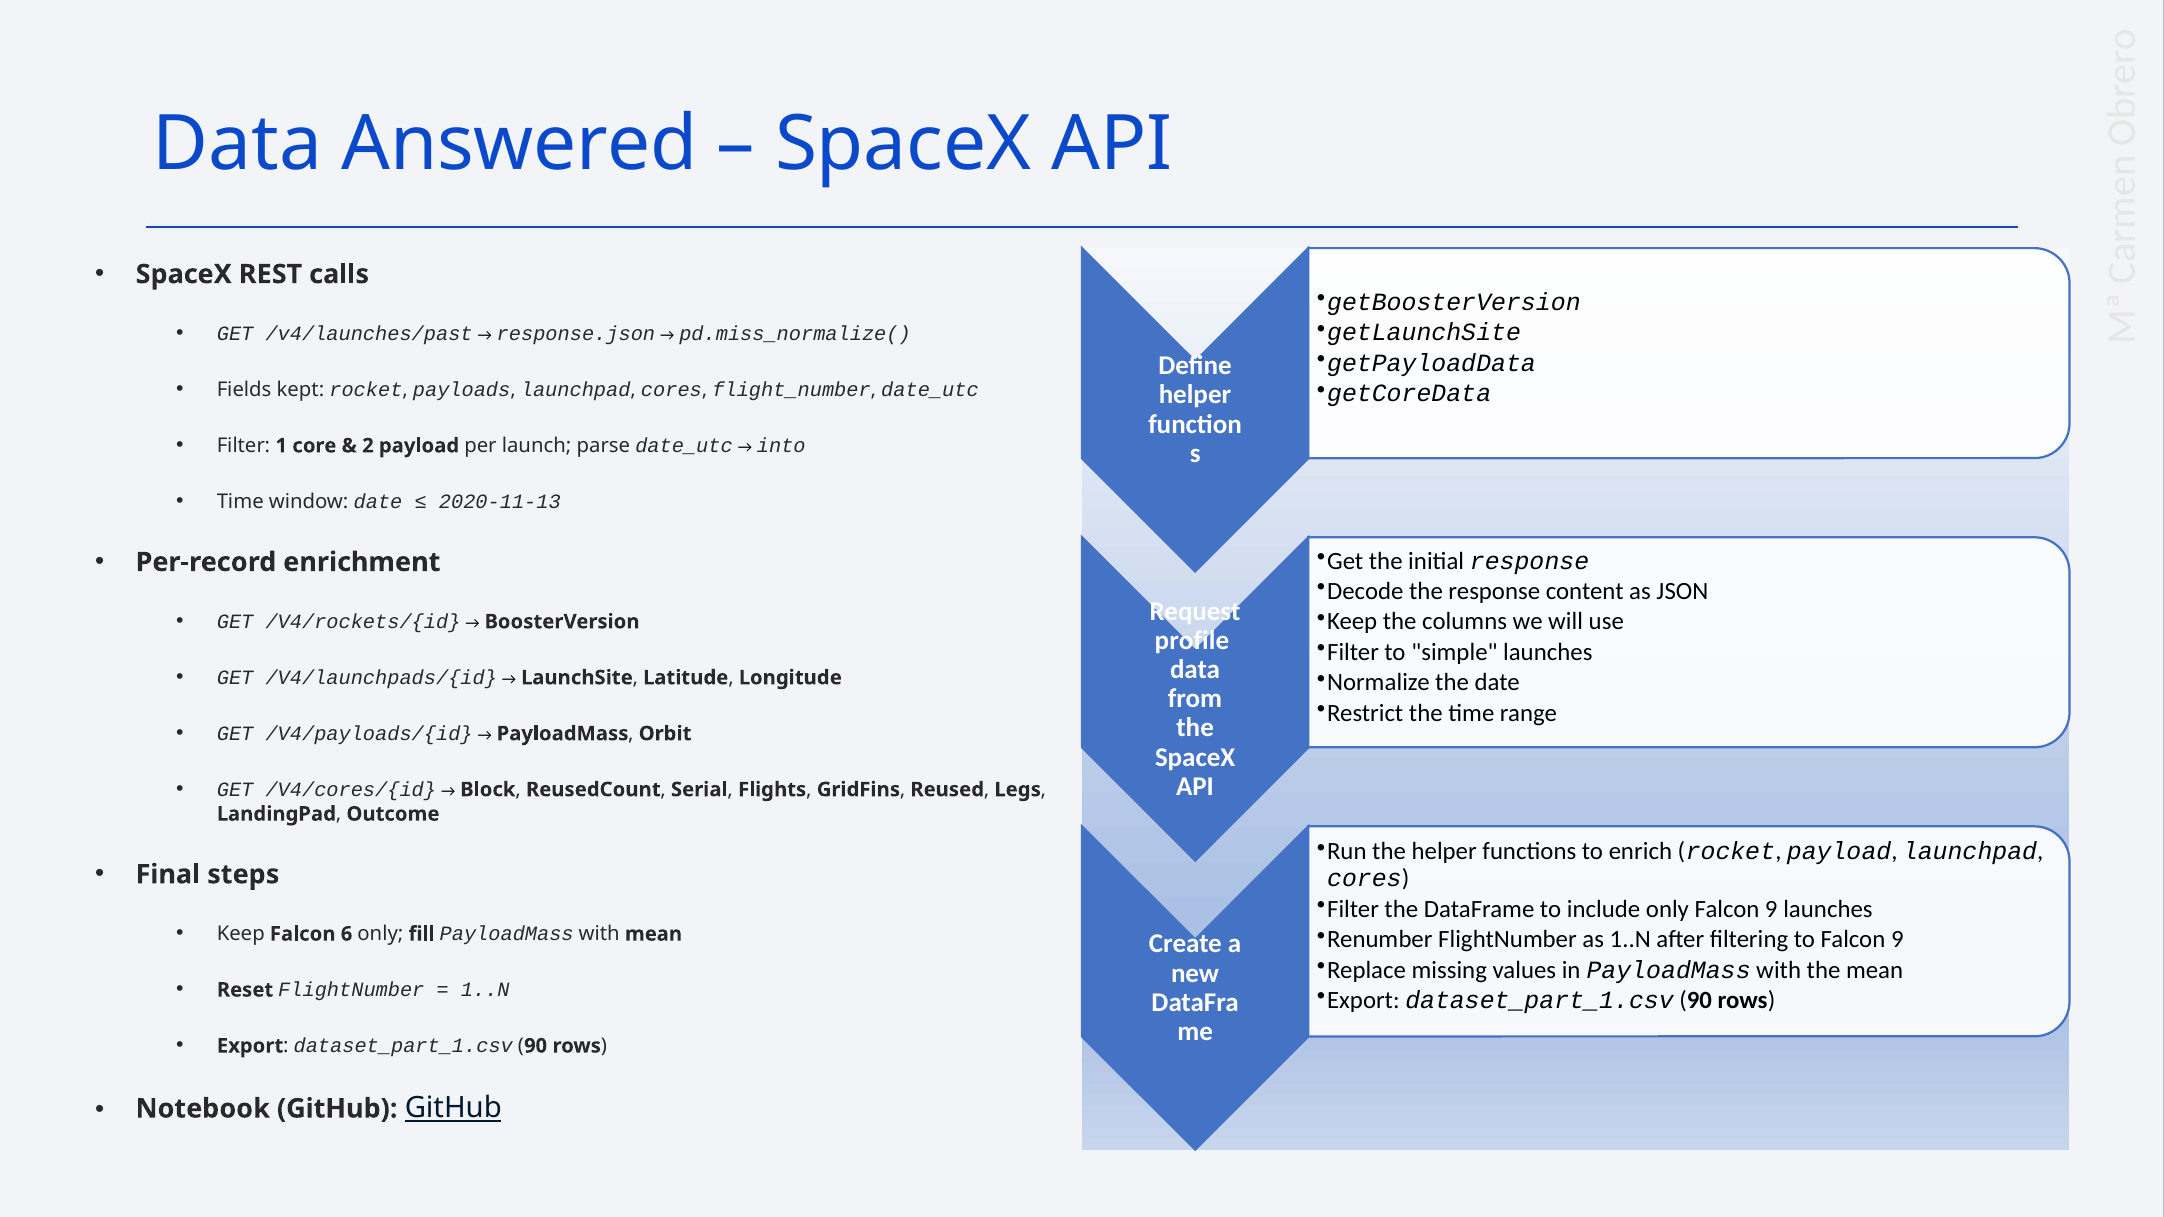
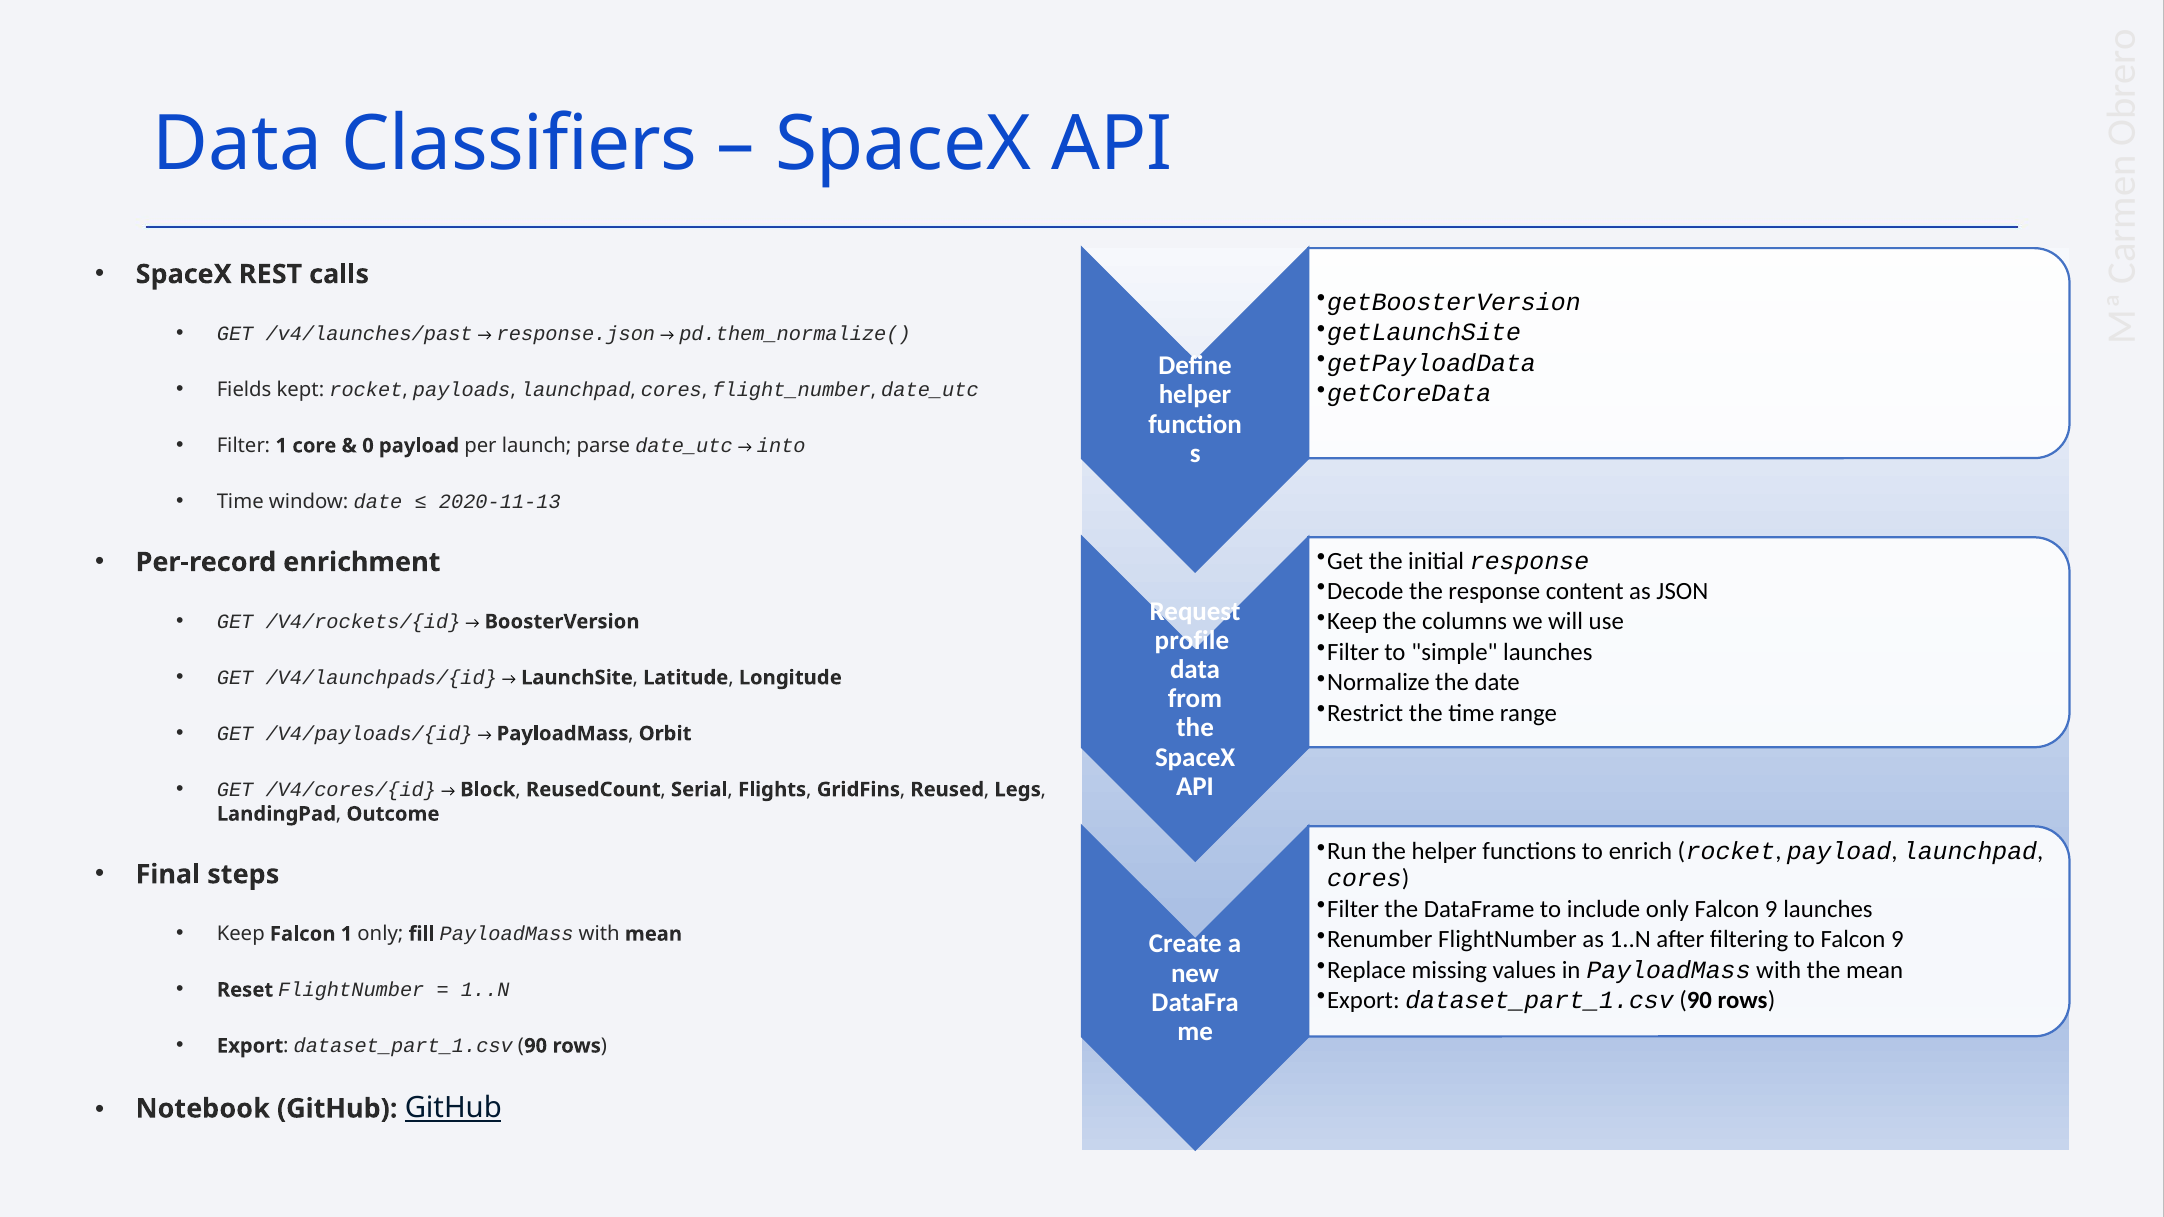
Answered: Answered -> Classifiers (520, 145)
pd.miss_normalize(: pd.miss_normalize( -> pd.them_normalize( (795, 334)
2: 2 -> 0 (368, 446)
Falcon 6: 6 -> 1 (347, 934)
